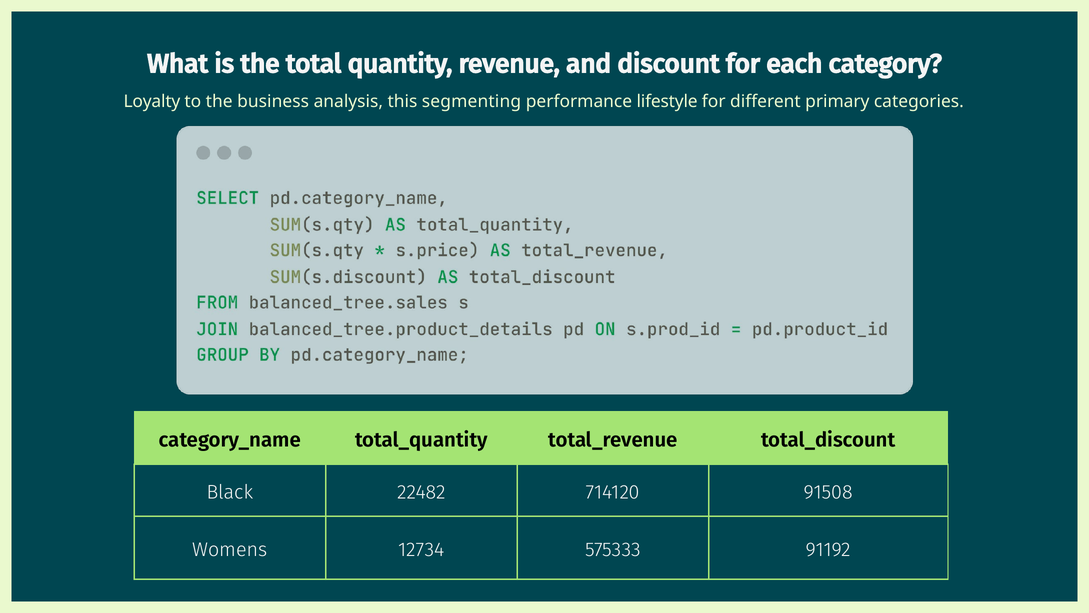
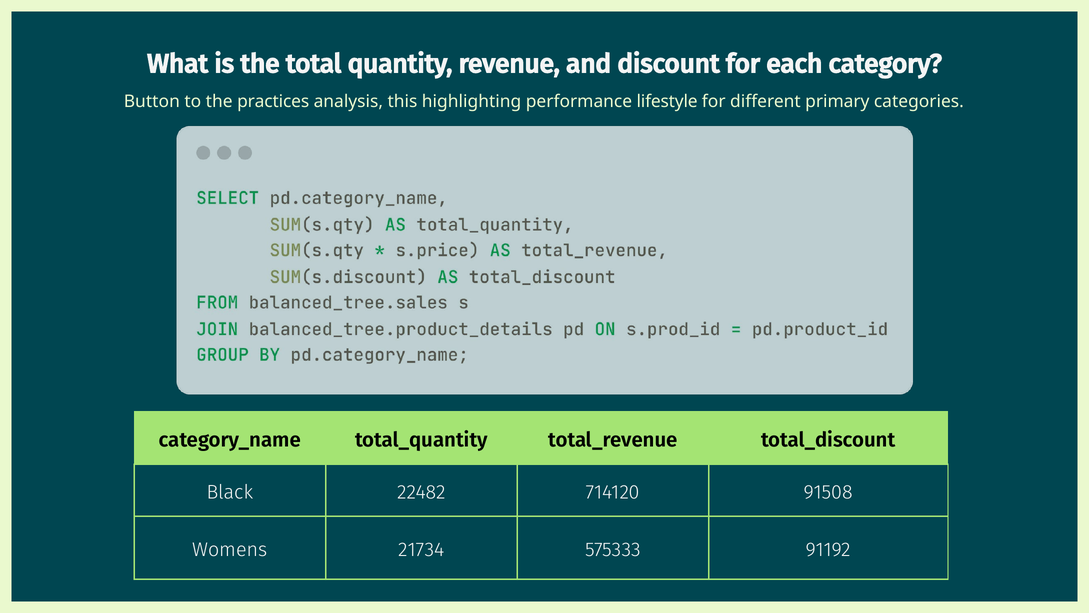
Loyalty: Loyalty -> Button (152, 101)
business: business -> practices (273, 101)
segmenting: segmenting -> highlighting (472, 101)
12734: 12734 -> 21734 (421, 549)
